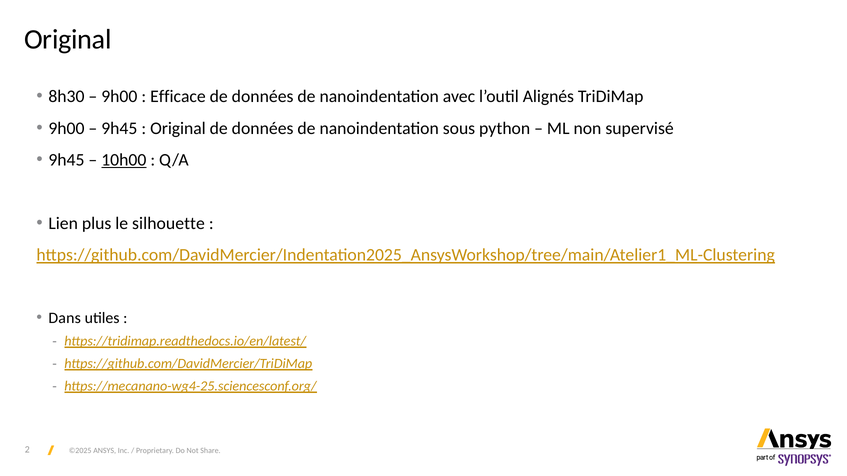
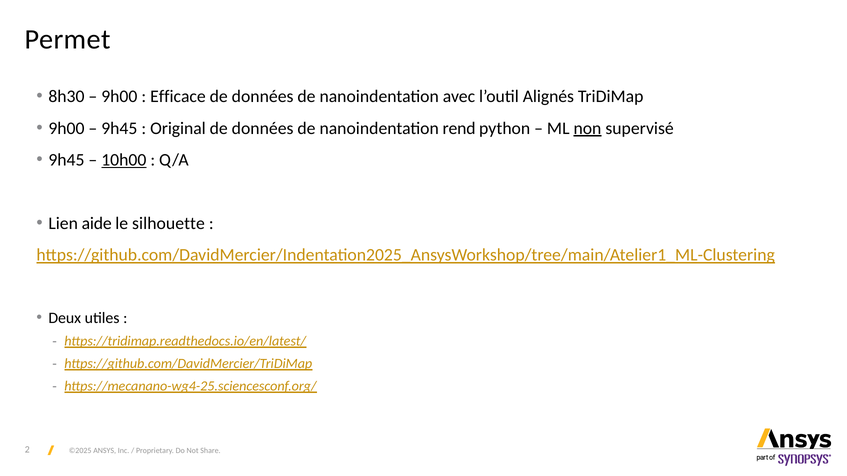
Original: Original -> Permet (68, 39)
sous: sous -> rend (459, 128)
non underline: none -> present (587, 128)
plus: plus -> aide (97, 224)
Dans: Dans -> Deux (65, 318)
